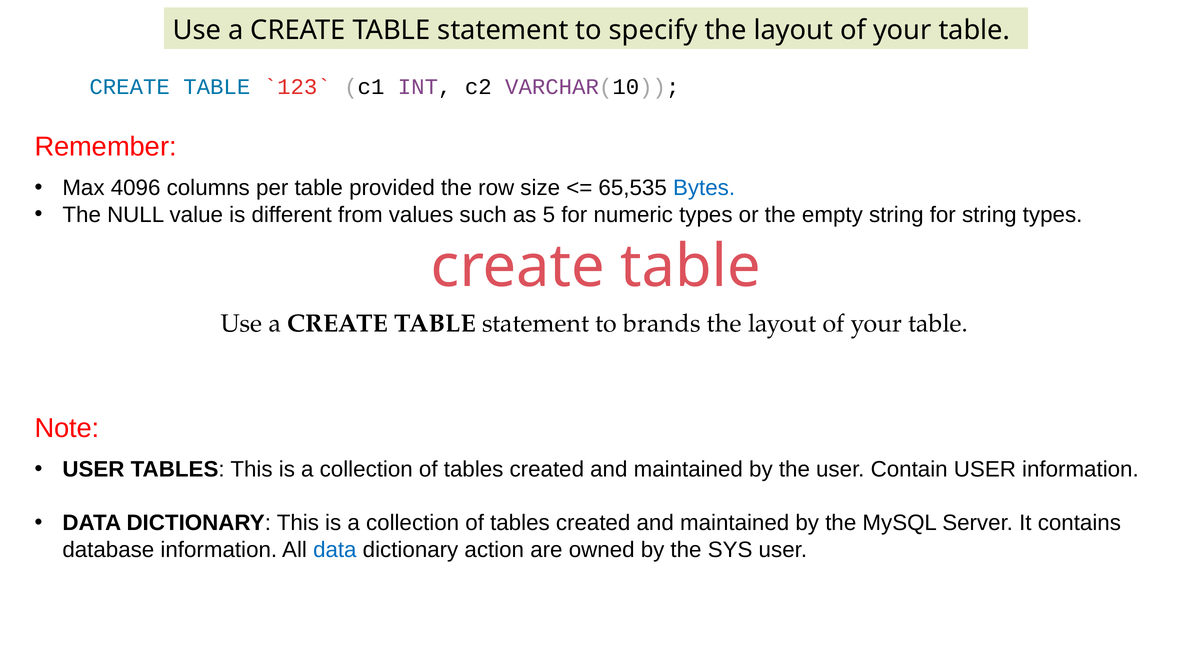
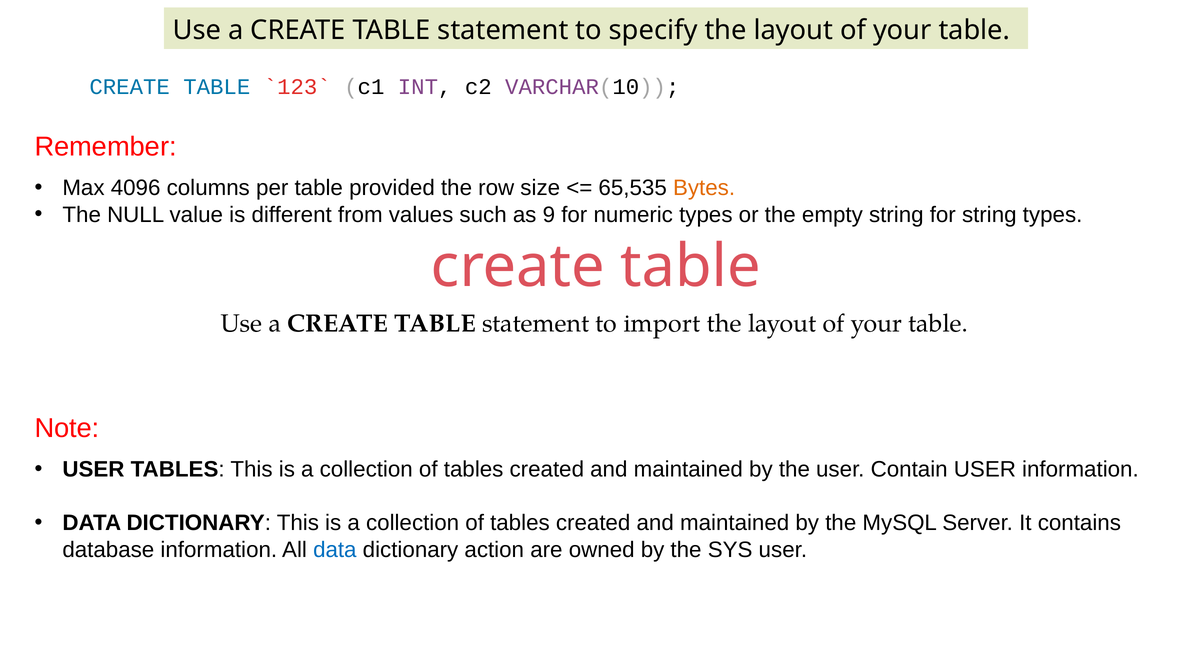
Bytes colour: blue -> orange (704, 188)
5: 5 -> 9 (549, 215)
brands: brands -> import (662, 324)
